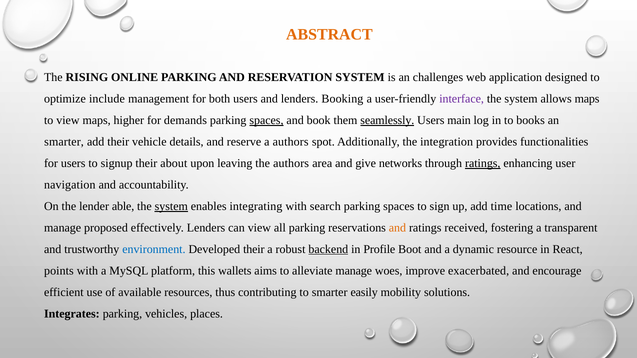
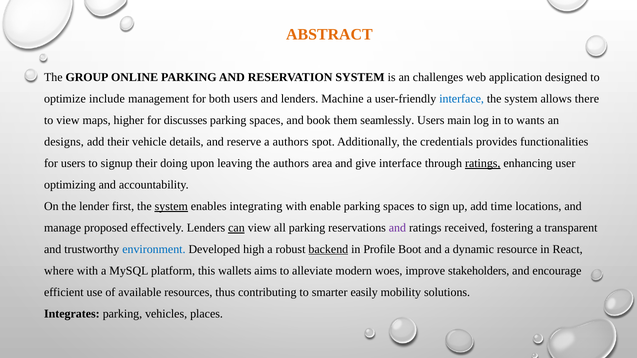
RISING: RISING -> GROUP (87, 77)
Booking: Booking -> Machine (342, 99)
interface colour: purple -> blue (462, 99)
allows maps: maps -> there (587, 99)
demands: demands -> discusses (186, 120)
spaces underline: present -> none (266, 120)
seamlessly underline: present -> none (387, 120)
books: books -> wants (530, 120)
smarter: smarter -> designs (64, 142)
integration: integration -> credentials (447, 142)
about: about -> doing (174, 163)
give networks: networks -> interface (400, 163)
navigation: navigation -> optimizing (70, 185)
able: able -> first (123, 206)
search: search -> enable (325, 206)
can underline: none -> present (236, 228)
and colour: orange -> purple (397, 228)
Developed their: their -> high (254, 249)
points: points -> where (59, 271)
alleviate manage: manage -> modern (354, 271)
exacerbated: exacerbated -> stakeholders (479, 271)
